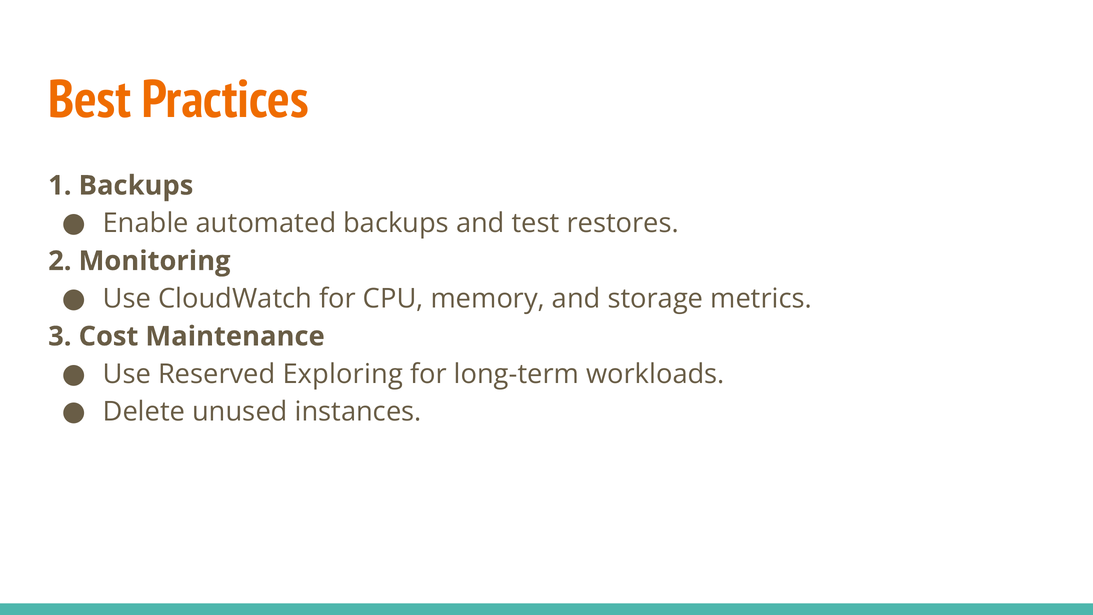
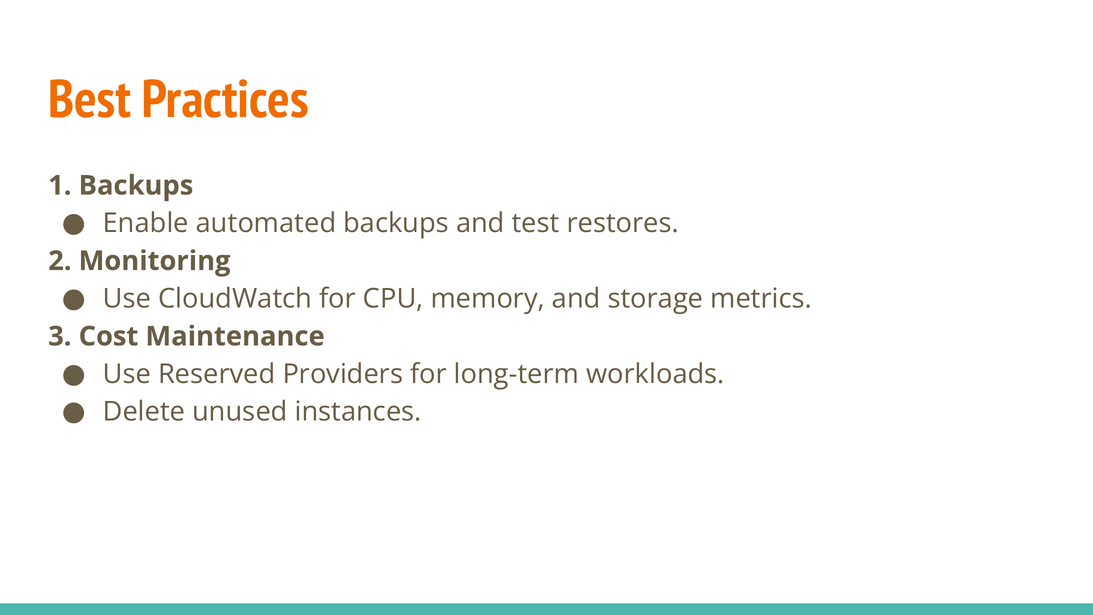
Exploring: Exploring -> Providers (343, 374)
